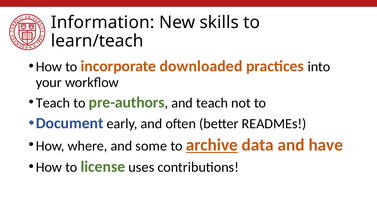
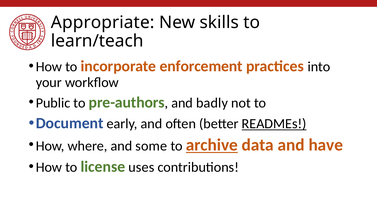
Information: Information -> Appropriate (103, 22)
downloaded: downloaded -> enforcement (201, 66)
Teach: Teach -> Public (53, 103)
and teach: teach -> badly (212, 103)
READMEs underline: none -> present (274, 124)
